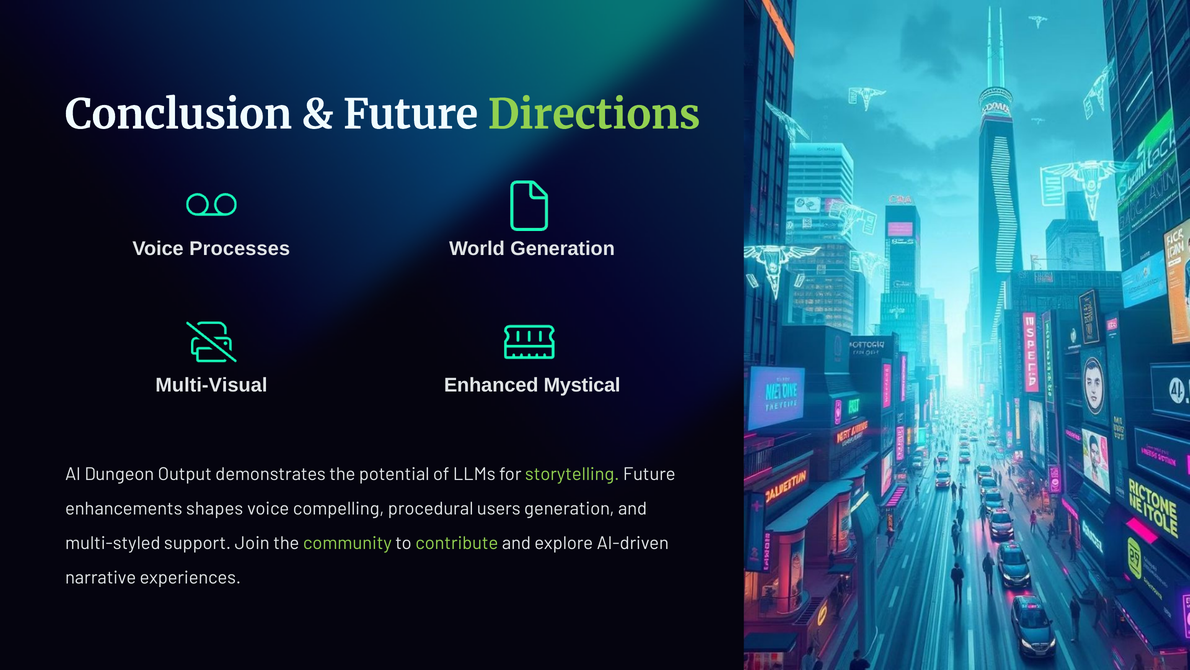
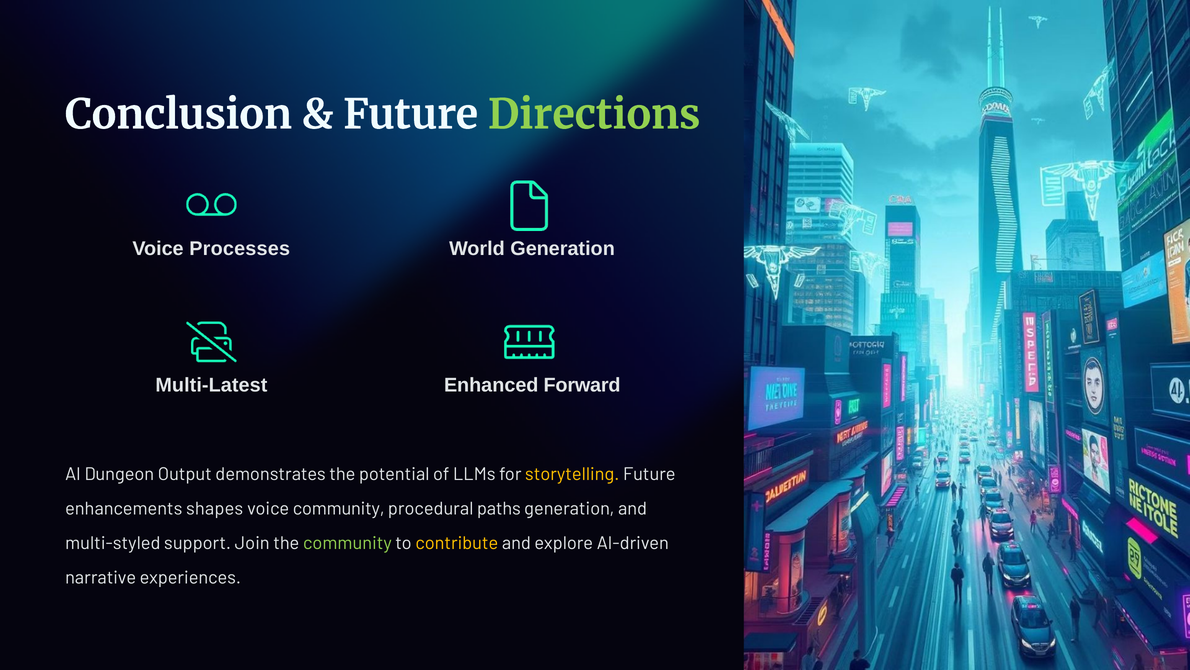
Multi-Visual: Multi-Visual -> Multi-Latest (211, 385)
Mystical: Mystical -> Forward (582, 385)
storytelling colour: light green -> yellow (572, 474)
voice compelling: compelling -> community (339, 508)
users: users -> paths (499, 508)
contribute colour: light green -> yellow (457, 543)
